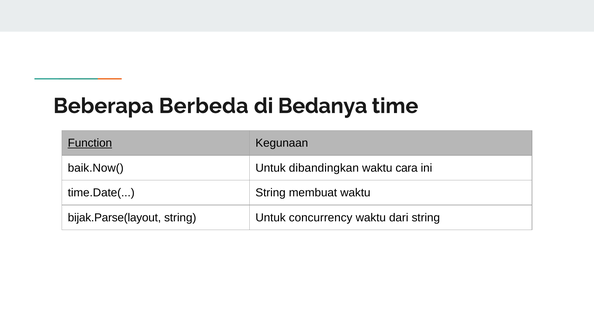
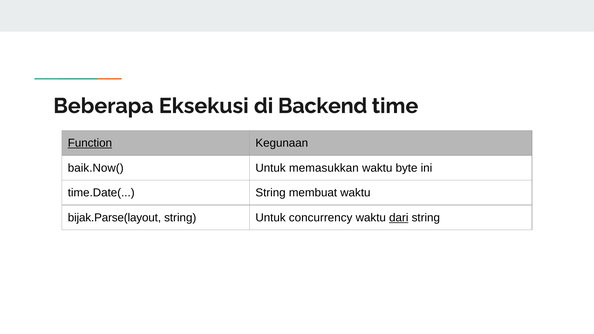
Berbeda: Berbeda -> Eksekusi (204, 106)
Bedanya: Bedanya -> Backend (323, 106)
dibandingkan: dibandingkan -> memasukkan (324, 168)
cara: cara -> byte (407, 168)
dari underline: none -> present (399, 218)
